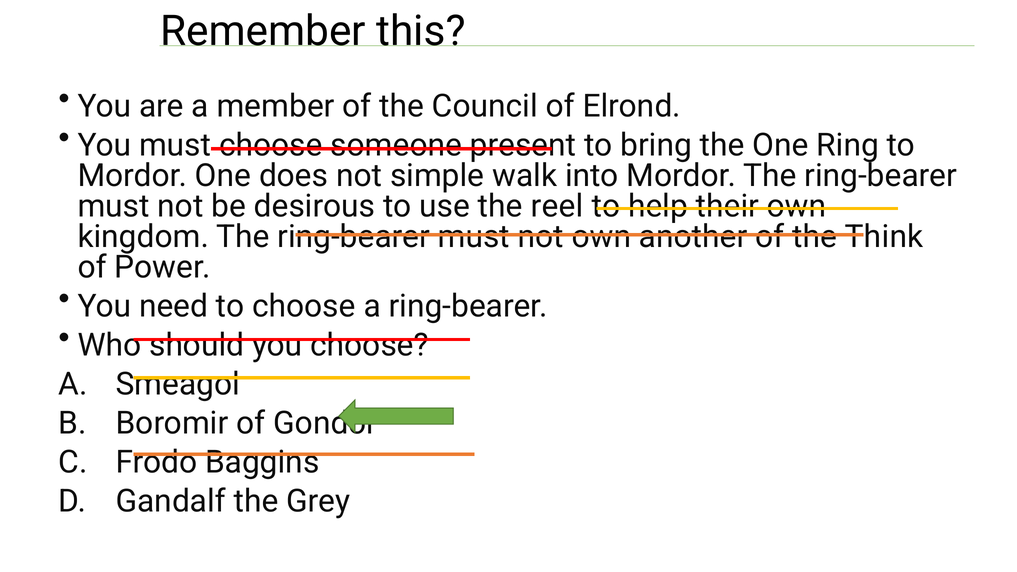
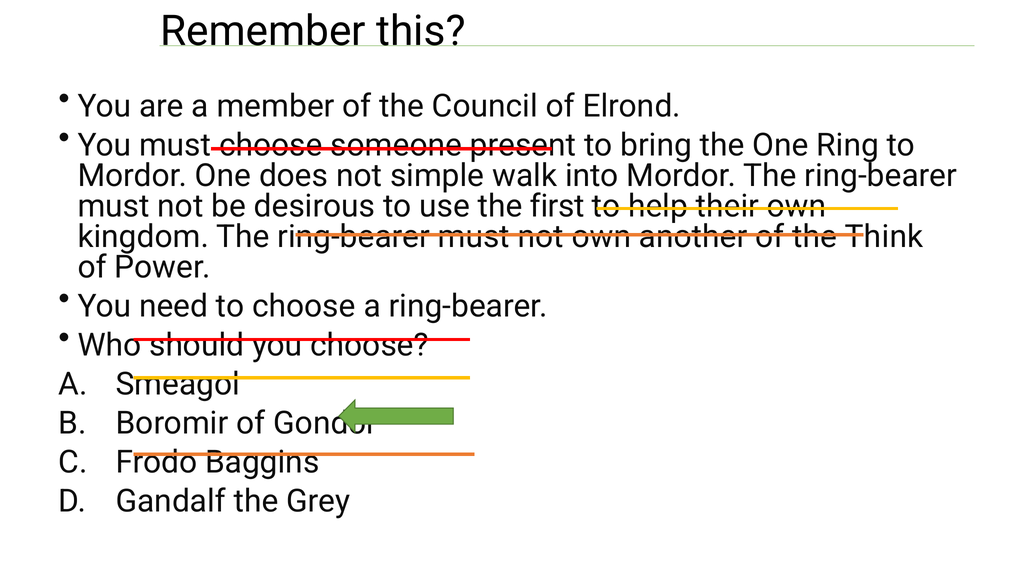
reel: reel -> first (557, 206)
